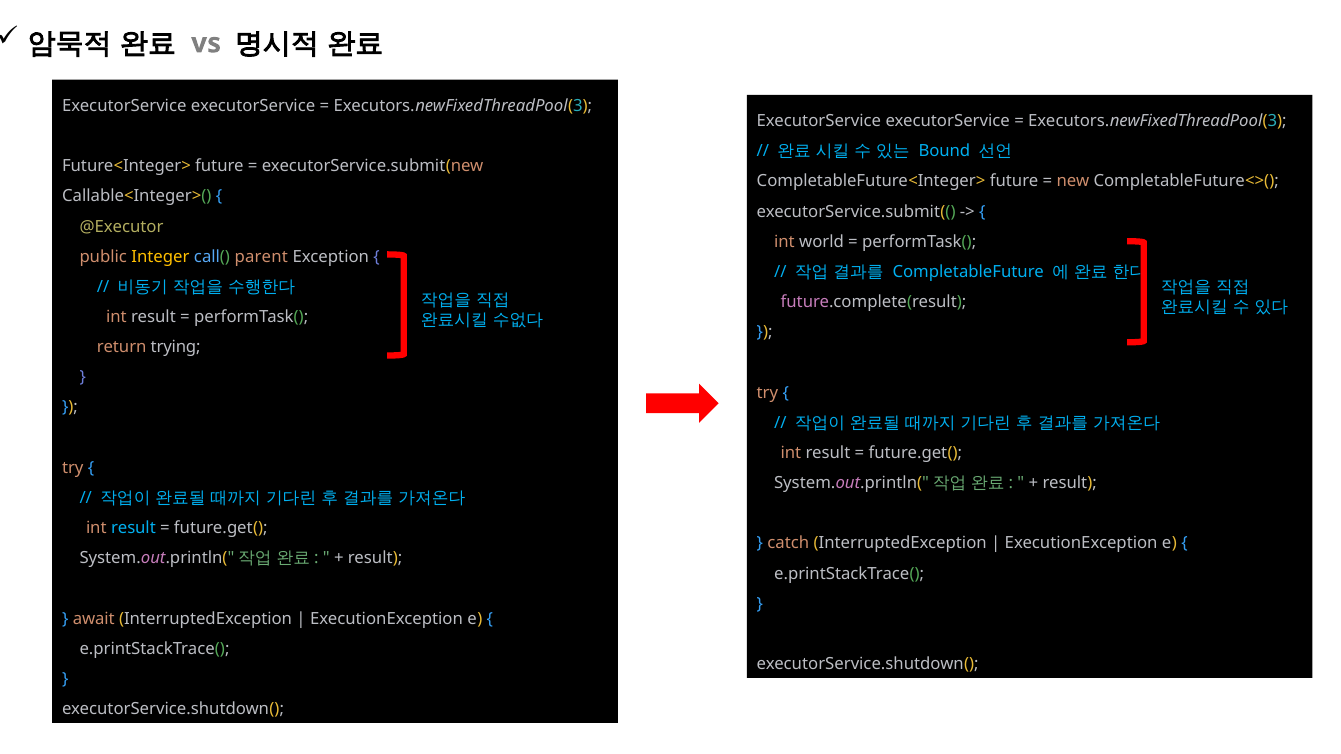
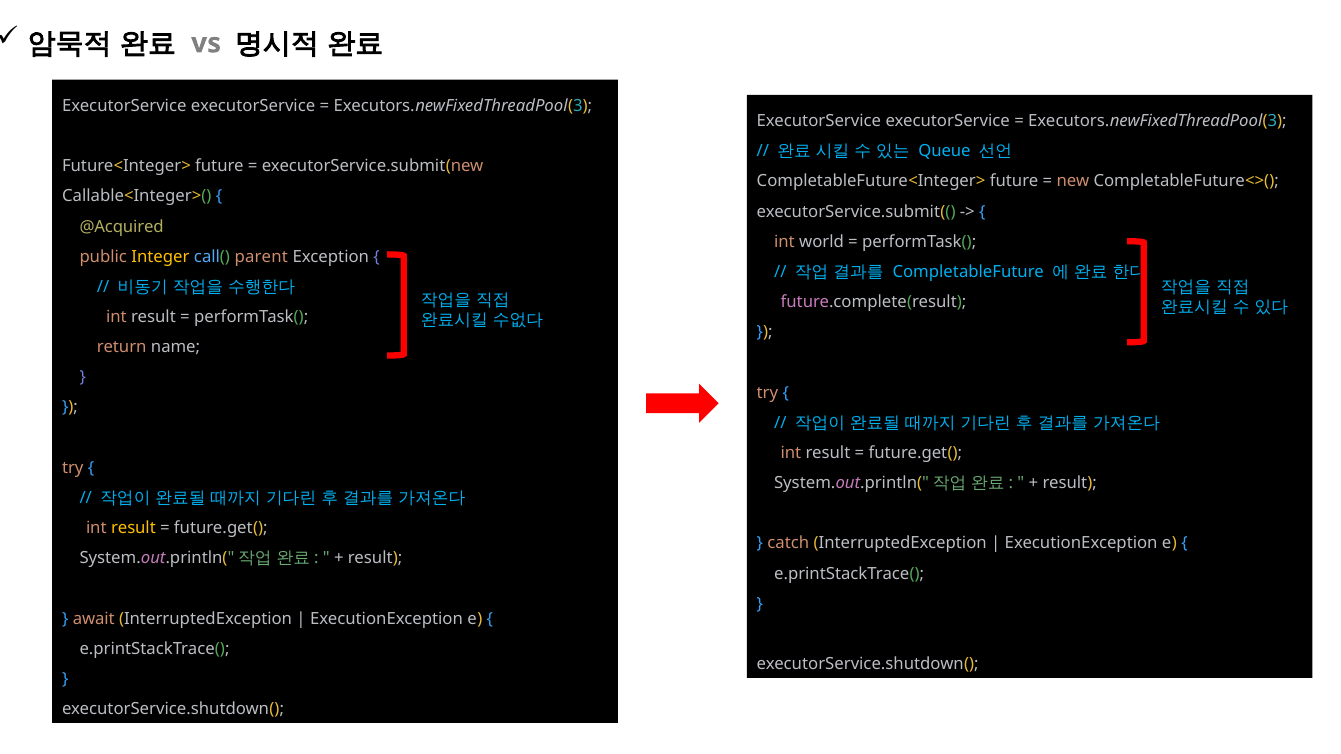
Bound: Bound -> Queue (944, 151)
@Executor: @Executor -> @Acquired (122, 227)
trying: trying -> name (176, 347)
result colour: light blue -> yellow (133, 528)
